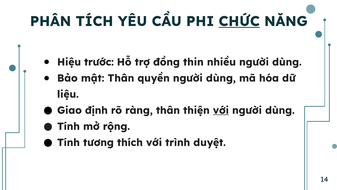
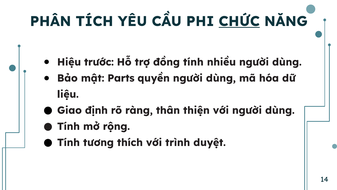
đồng thin: thin -> tính (193, 62)
mật Thân: Thân -> Parts (121, 78)
với underline: present -> none (221, 110)
